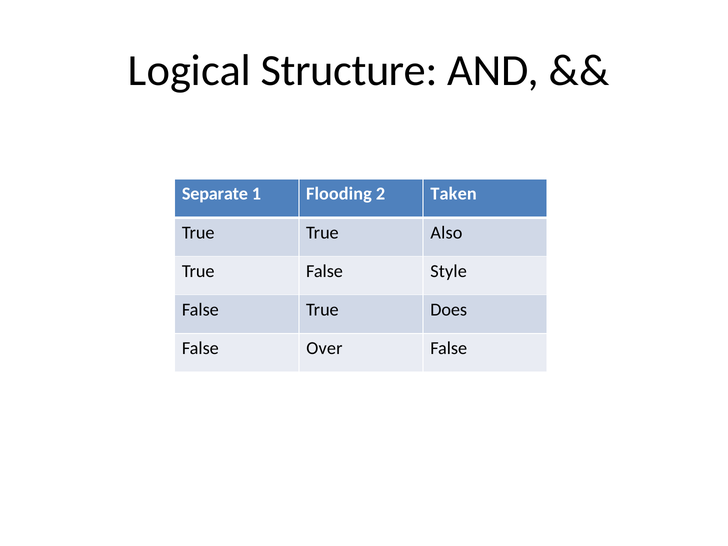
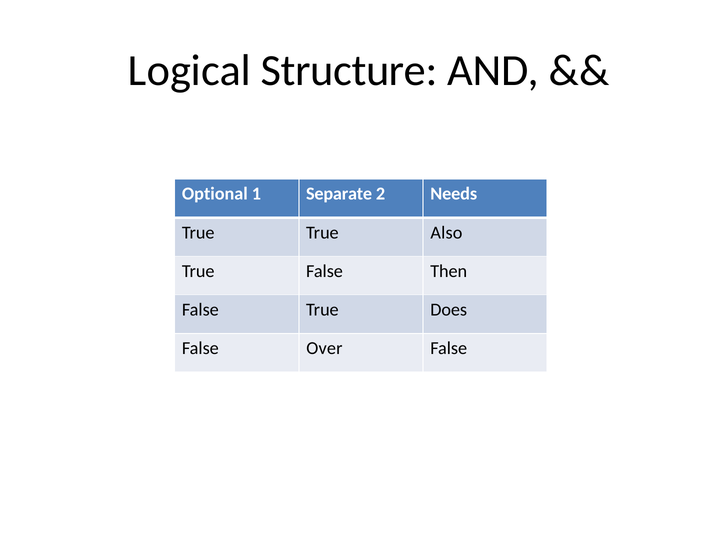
Separate: Separate -> Optional (215, 194)
Flooding: Flooding -> Separate (339, 194)
Taken: Taken -> Needs (454, 194)
Style: Style -> Then (449, 271)
